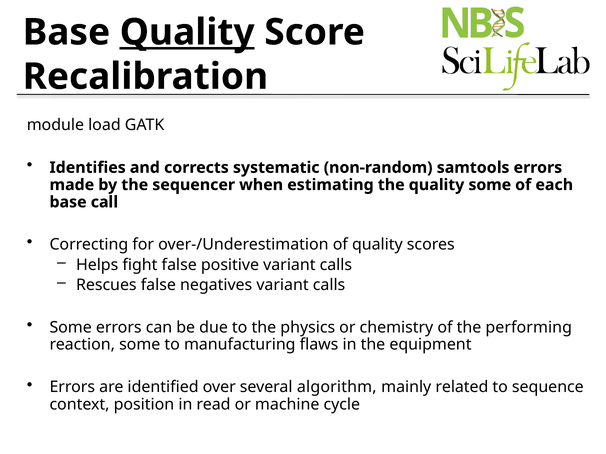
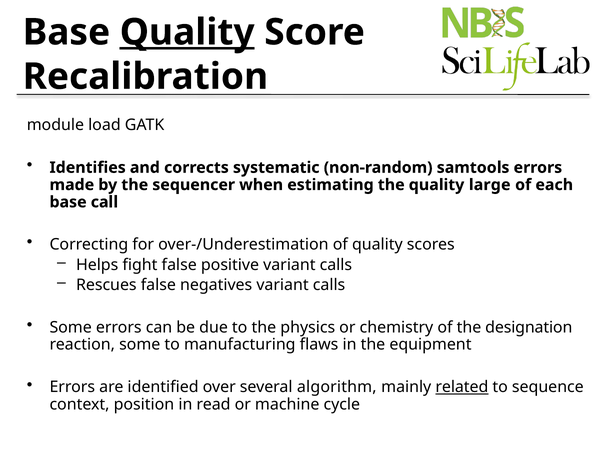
quality some: some -> large (490, 185)
performing: performing -> designation (529, 328)
related underline: none -> present (462, 388)
